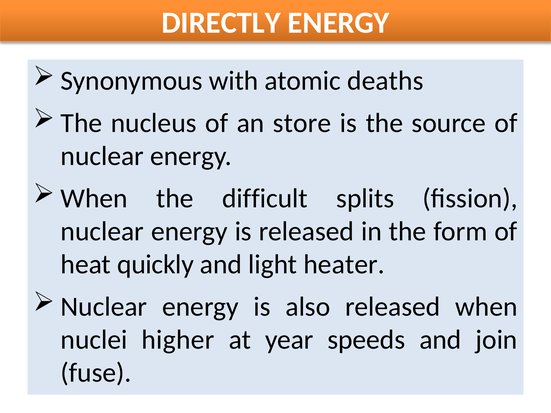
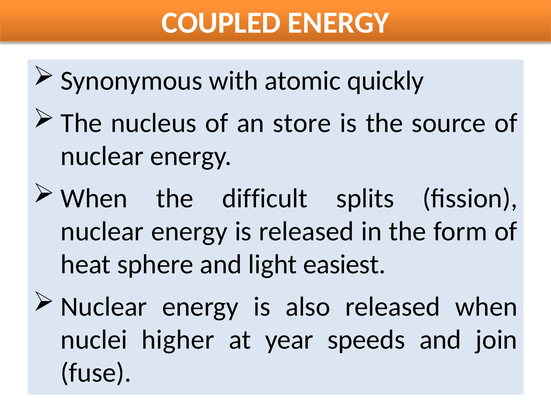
DIRECTLY: DIRECTLY -> COUPLED (221, 23)
deaths: deaths -> quickly (385, 81)
quickly: quickly -> sphere (155, 265)
heater: heater -> easiest (344, 265)
